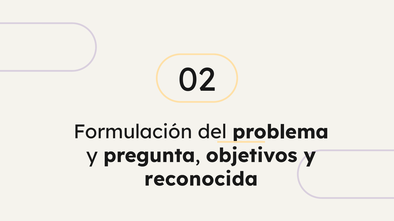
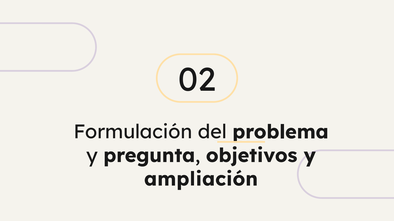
reconocida: reconocida -> ampliación (201, 180)
